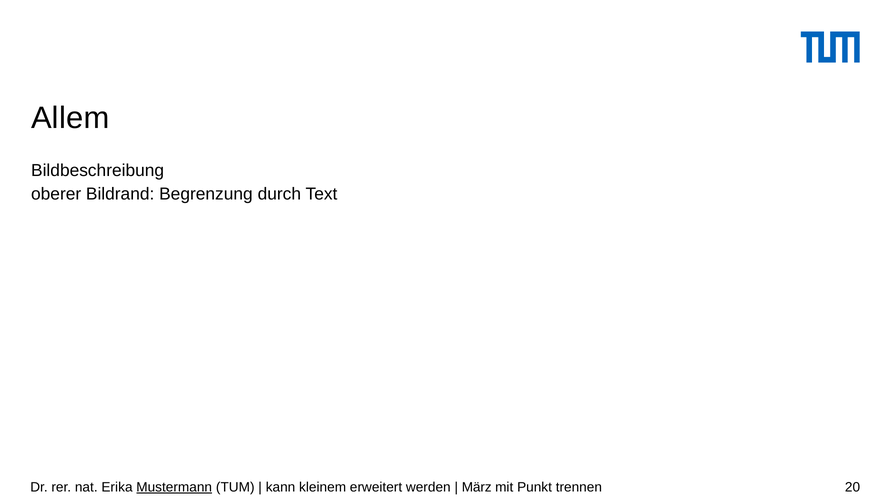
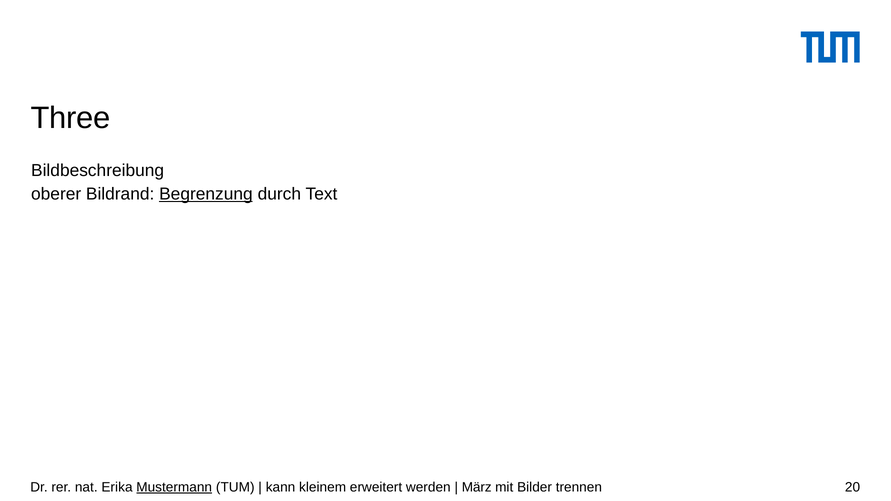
Allem: Allem -> Three (71, 118)
Begrenzung underline: none -> present (206, 194)
Punkt: Punkt -> Bilder (535, 487)
